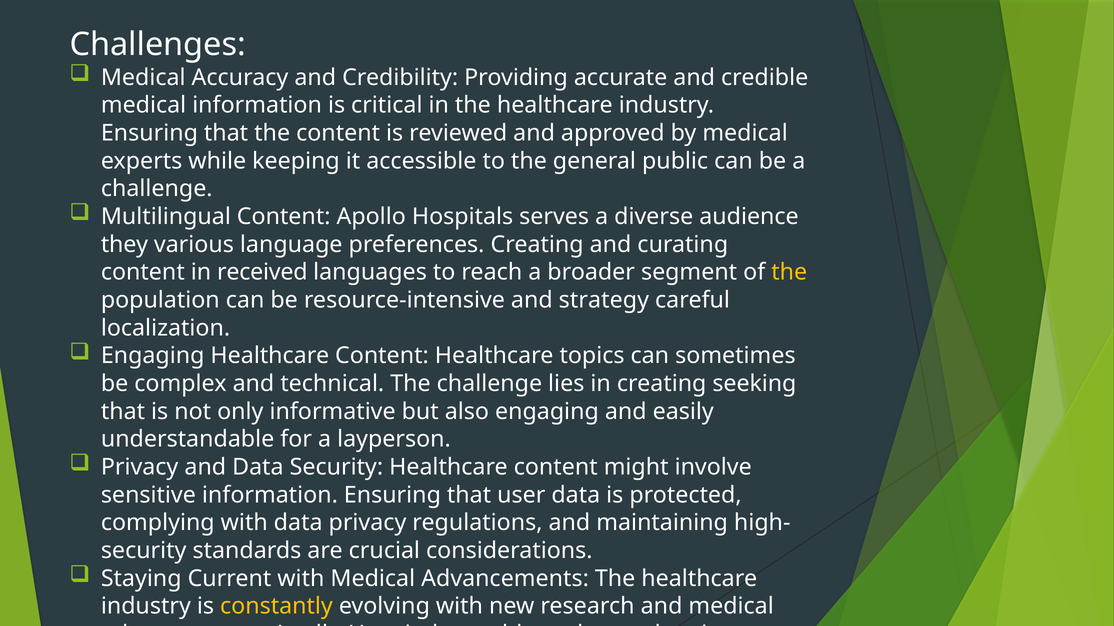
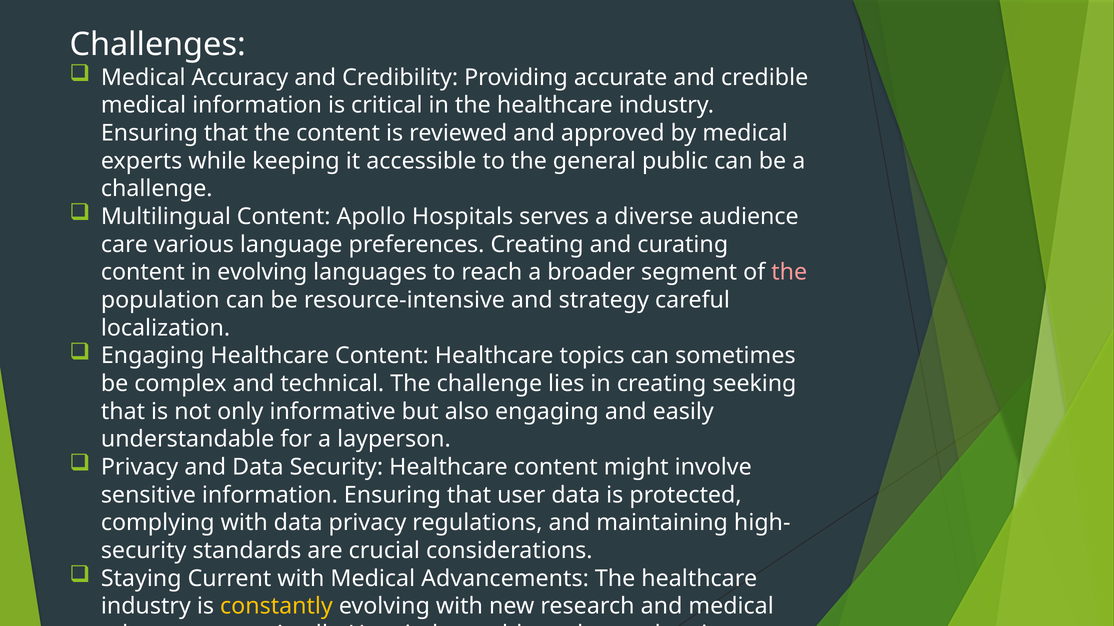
they: they -> care (124, 245)
in received: received -> evolving (262, 272)
the colour: yellow -> pink (789, 272)
